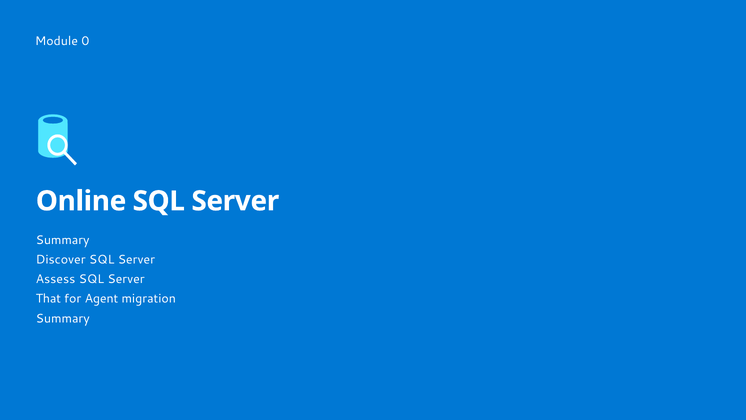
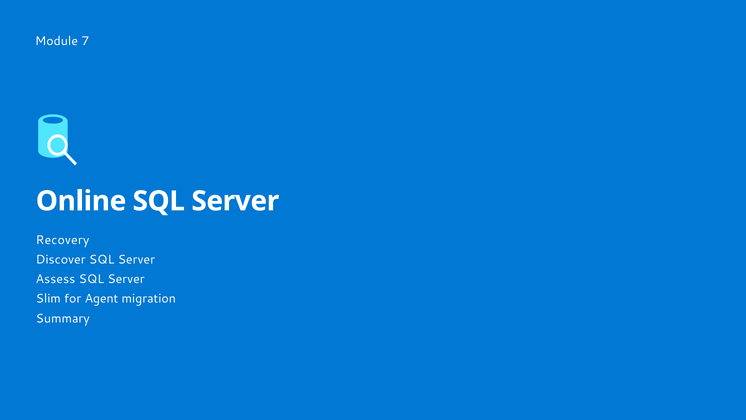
0: 0 -> 7 (85, 41)
Summary: Summary -> Recovery (63, 240)
That: That -> Slim (48, 299)
